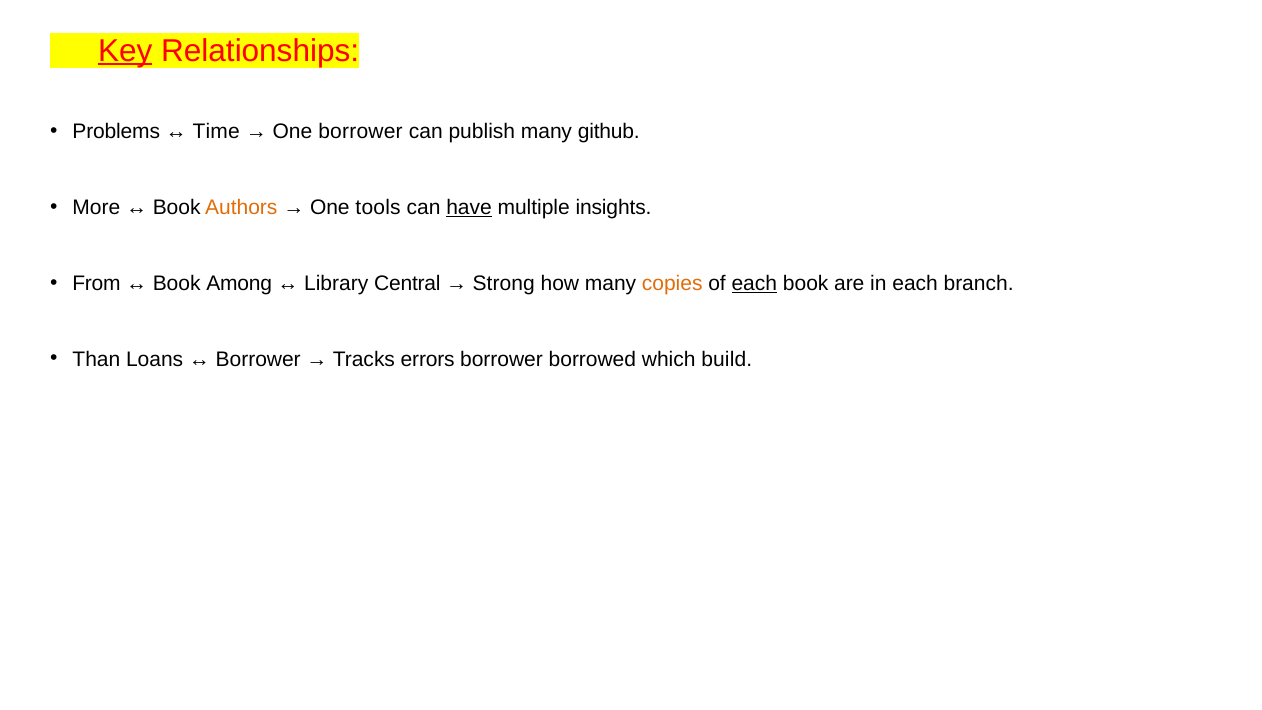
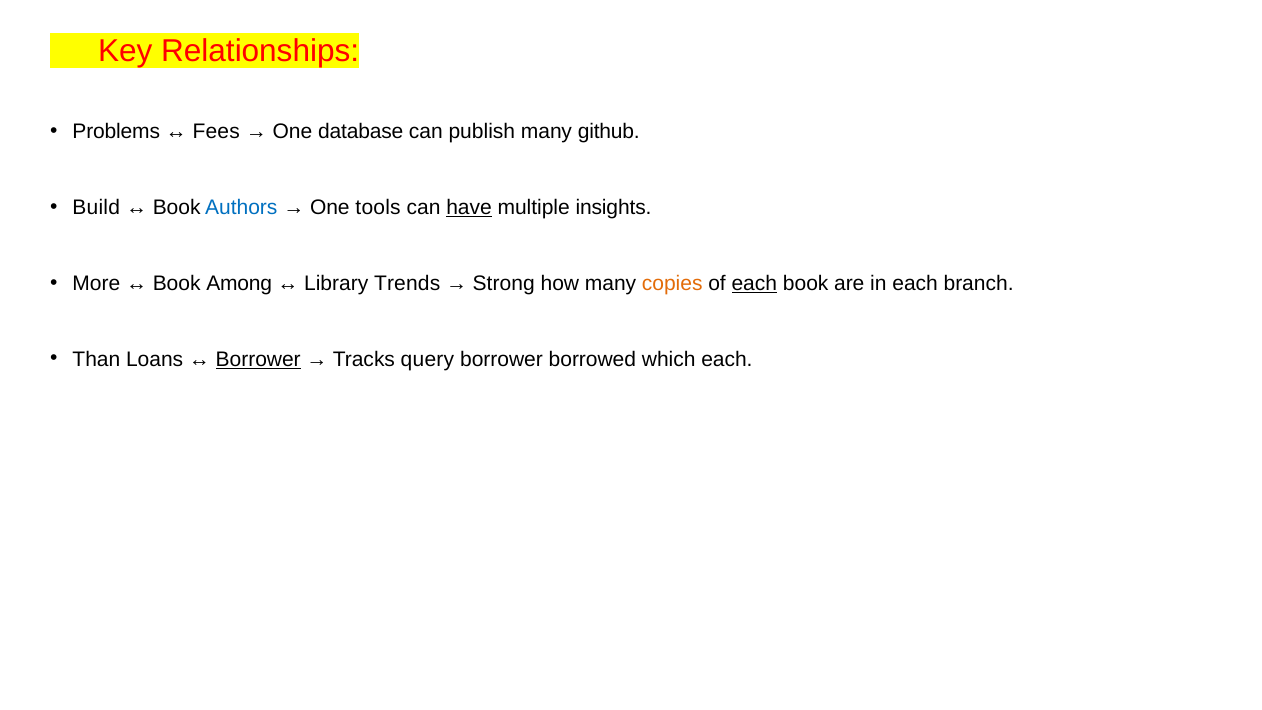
Key underline: present -> none (125, 51)
Time: Time -> Fees (216, 132)
One borrower: borrower -> database (361, 132)
More: More -> Build (96, 208)
Authors colour: orange -> blue (241, 208)
From: From -> More (96, 283)
Central: Central -> Trends (407, 283)
Borrower underline: none -> present (258, 359)
errors: errors -> query (427, 359)
which build: build -> each (727, 359)
